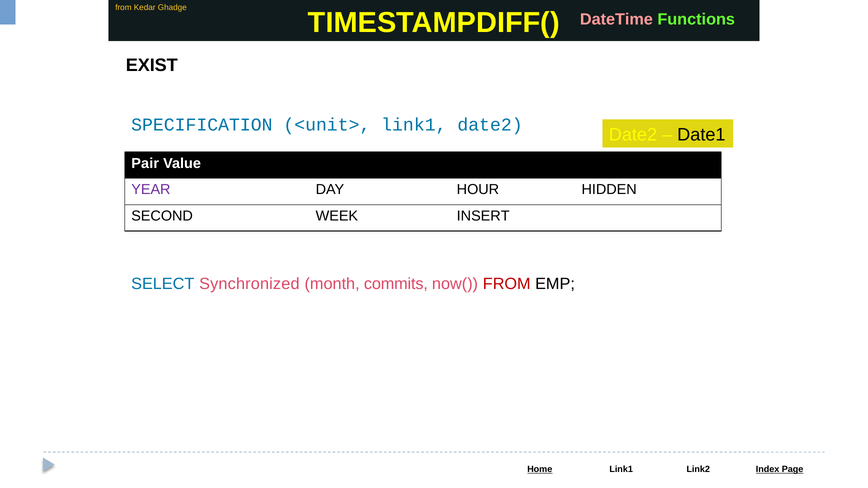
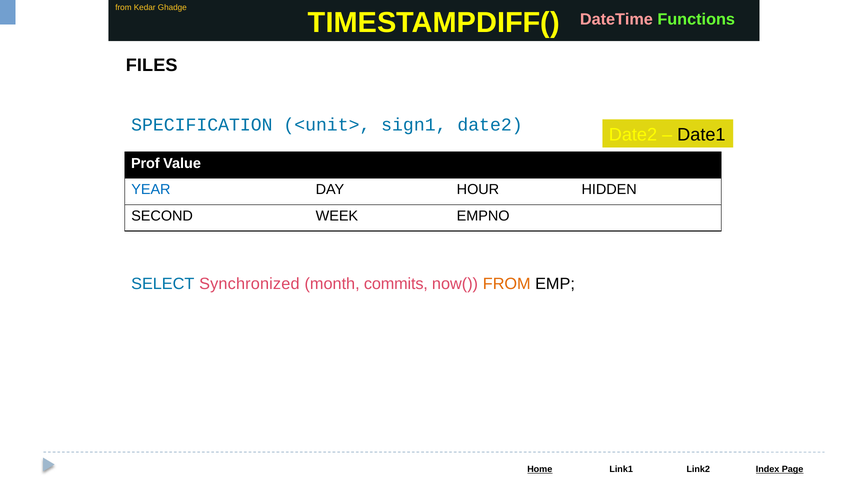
EXIST: EXIST -> FILES (152, 65)
<unit> link1: link1 -> sign1 (414, 125)
Pair: Pair -> Prof (145, 163)
YEAR colour: purple -> blue (151, 190)
INSERT: INSERT -> EMPNO (483, 216)
FROM colour: red -> orange (507, 284)
